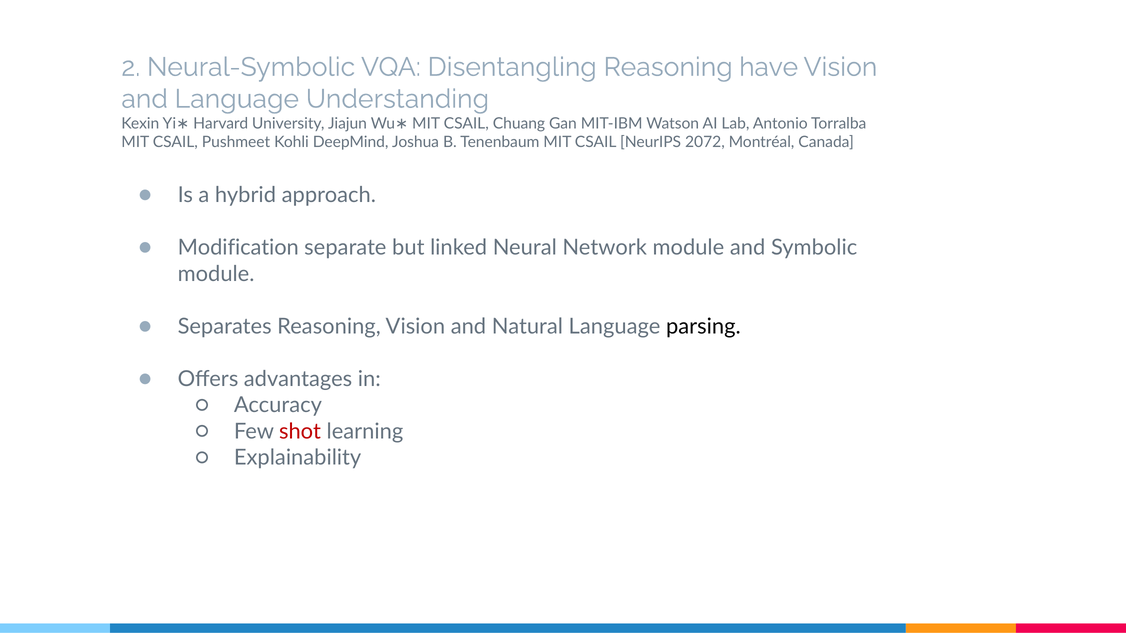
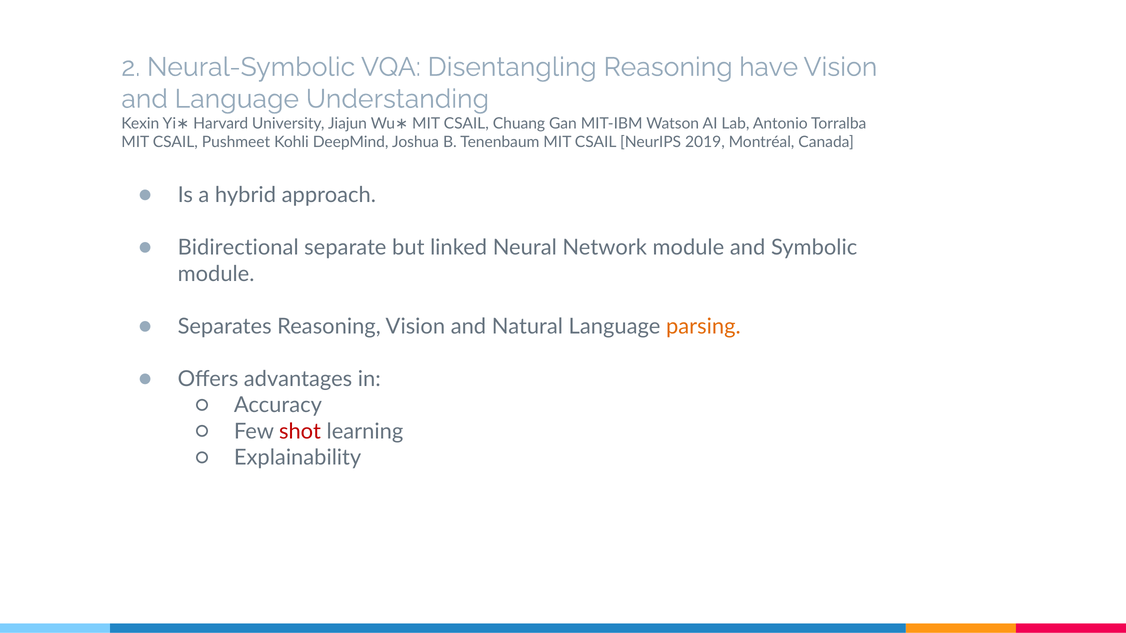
2072: 2072 -> 2019 (705, 142)
Modification: Modification -> Bidirectional (238, 248)
parsing colour: black -> orange (703, 327)
